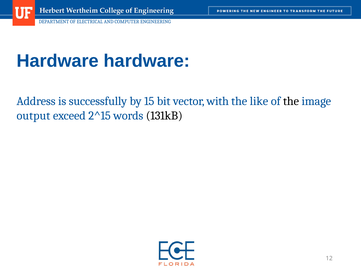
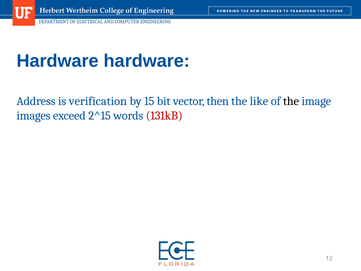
successfully: successfully -> verification (98, 101)
with: with -> then (218, 101)
output: output -> images (34, 115)
131kB colour: black -> red (164, 115)
